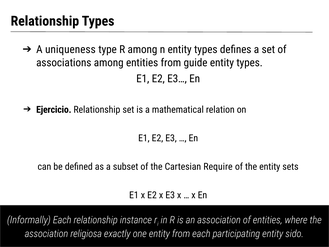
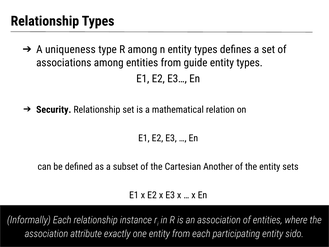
Ejercicio: Ejercicio -> Security (54, 109)
Require: Require -> Another (218, 167)
religiosa: religiosa -> attribute (86, 233)
